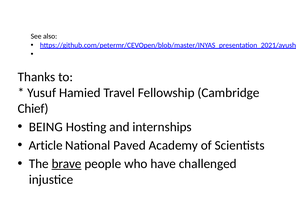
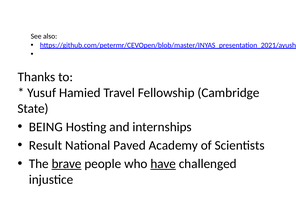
Chief: Chief -> State (33, 108)
Article: Article -> Result (46, 145)
have underline: none -> present (163, 164)
